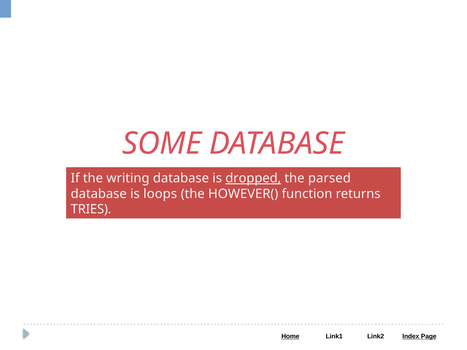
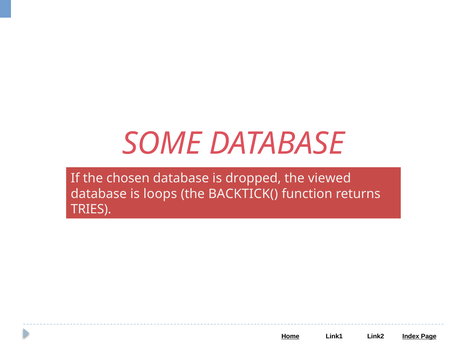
writing: writing -> chosen (128, 178)
dropped underline: present -> none (253, 178)
parsed: parsed -> viewed (329, 178)
HOWEVER(: HOWEVER( -> BACKTICK( (243, 194)
